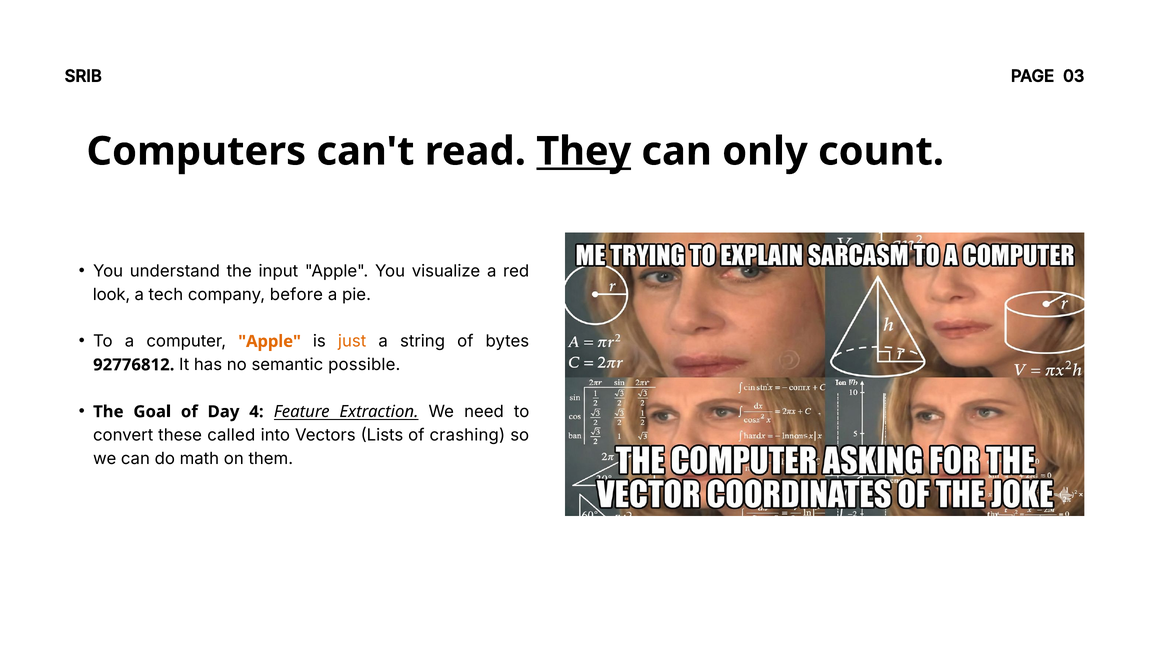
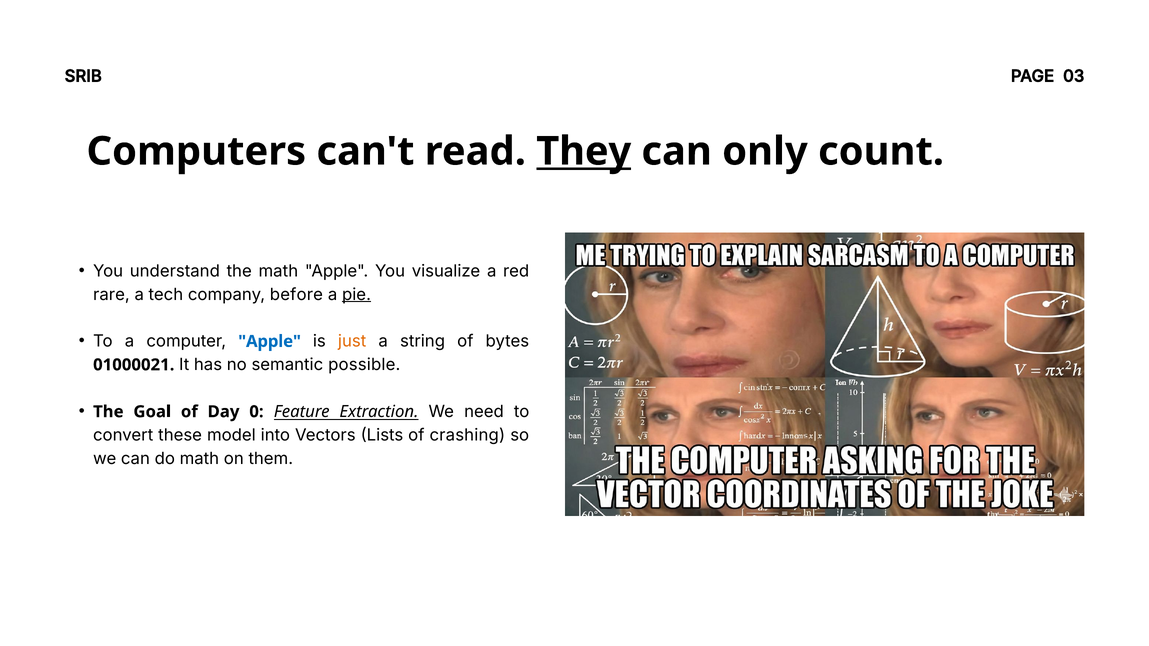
the input: input -> math (278, 271)
look: look -> rare (111, 295)
pie underline: none -> present (357, 295)
Apple colour: orange -> blue (270, 342)
92776812: 92776812 -> 01000021 (134, 365)
4: 4 -> 0 (256, 412)
called: called -> model (231, 435)
